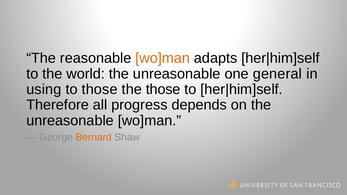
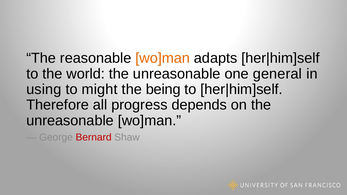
to those: those -> might (100, 89)
the those: those -> being (163, 89)
Bernard colour: orange -> red (94, 137)
